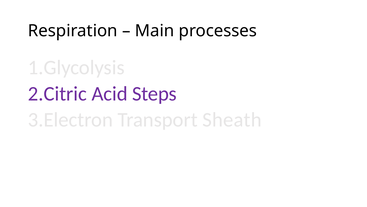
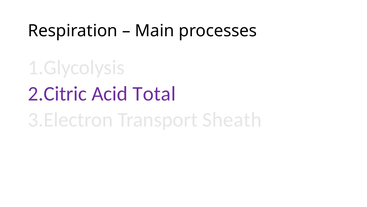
Steps: Steps -> Total (154, 93)
